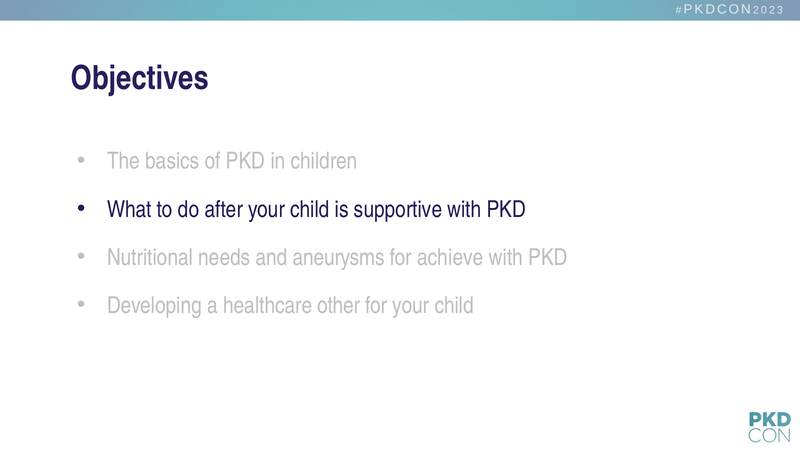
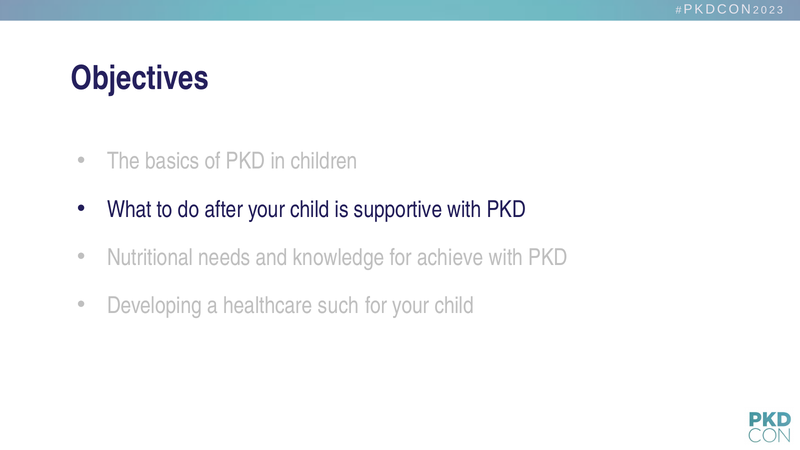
aneurysms: aneurysms -> knowledge (339, 257)
other: other -> such (339, 305)
